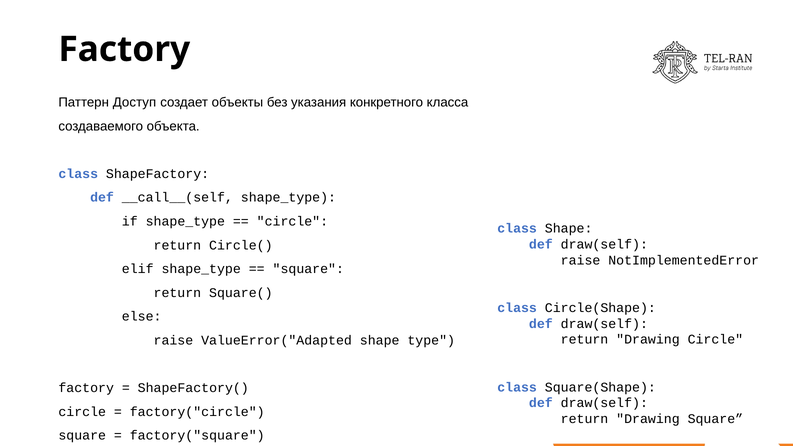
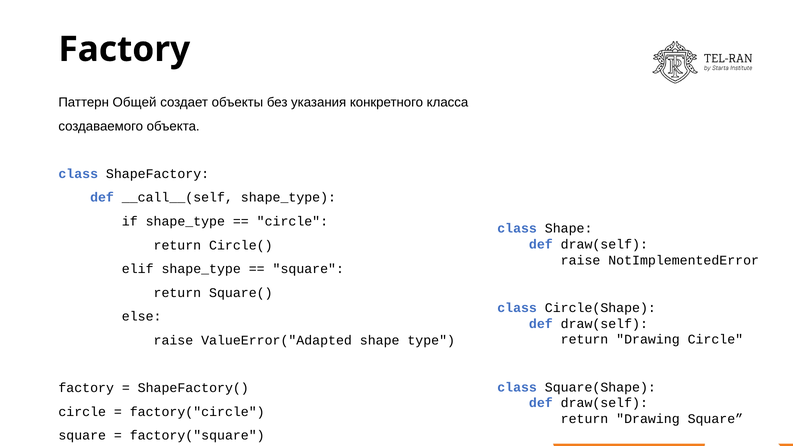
Доступ: Доступ -> Общей (135, 102)
